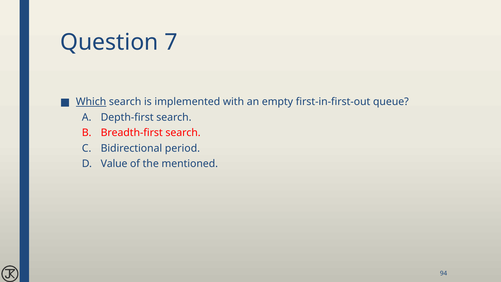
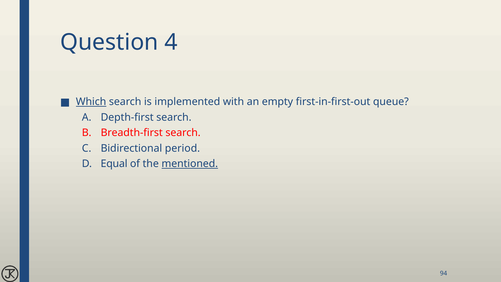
7: 7 -> 4 (171, 42)
Value: Value -> Equal (114, 164)
mentioned underline: none -> present (190, 164)
